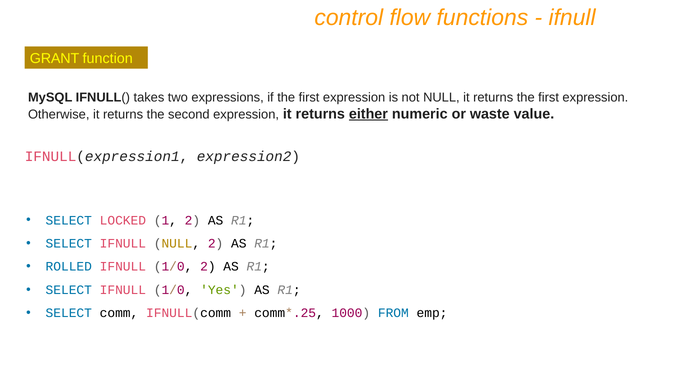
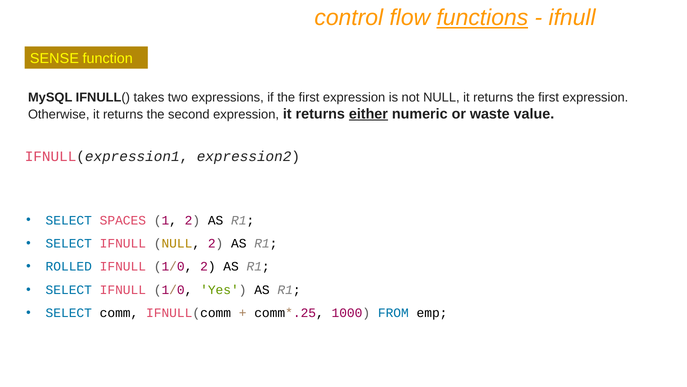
functions underline: none -> present (482, 18)
GRANT: GRANT -> SENSE (54, 58)
LOCKED: LOCKED -> SPACES (123, 220)
